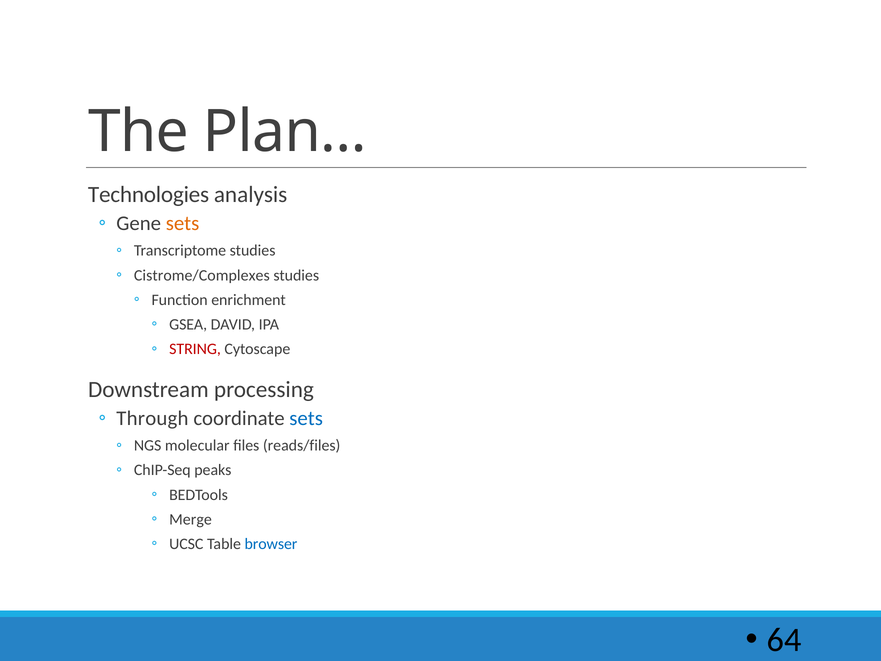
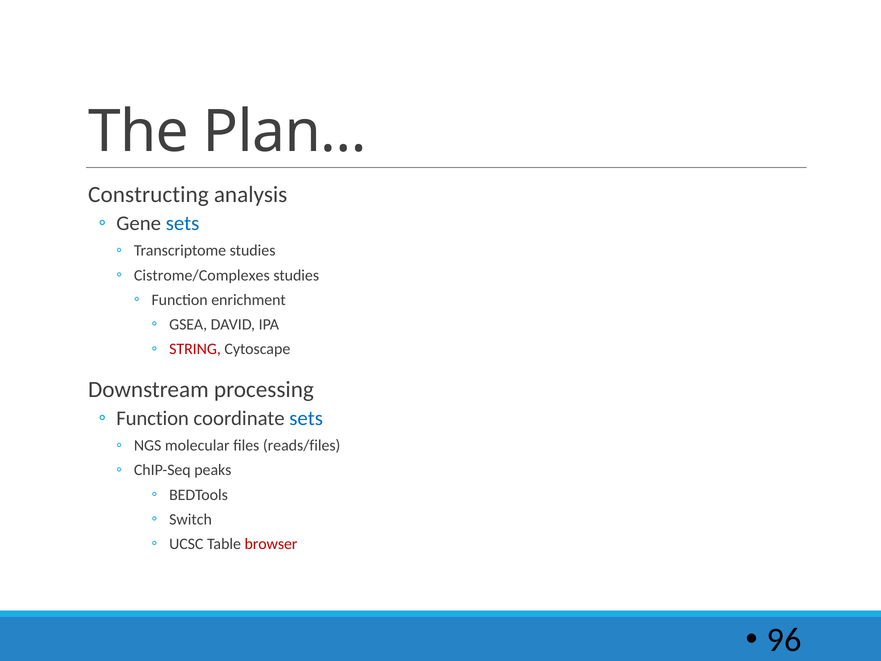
Technologies: Technologies -> Constructing (148, 195)
sets colour: orange -> blue (183, 223)
Through: Through -> Function (153, 418)
Merge: Merge -> Switch (191, 519)
browser colour: blue -> red (271, 544)
64: 64 -> 96 (784, 640)
